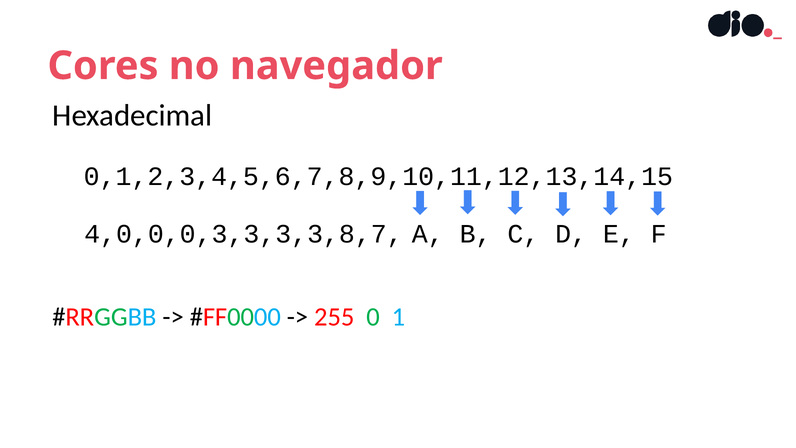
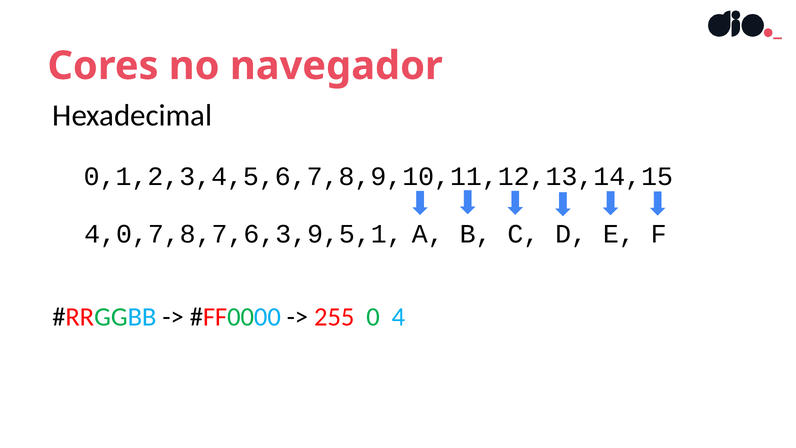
4,0,0,0,3,3,3,3,8,7: 4,0,0,0,3,3,3,3,8,7 -> 4,0,7,8,7,6,3,9,5,1 (243, 234)
1: 1 -> 4 (398, 317)
